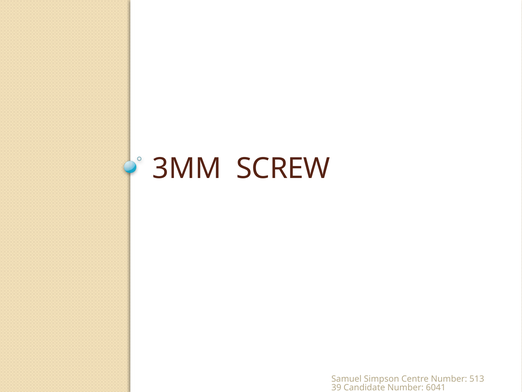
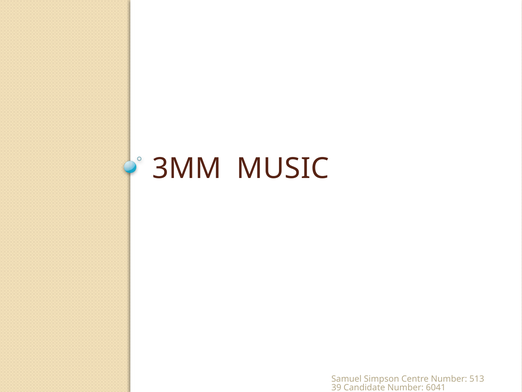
SCREW: SCREW -> MUSIC (283, 168)
